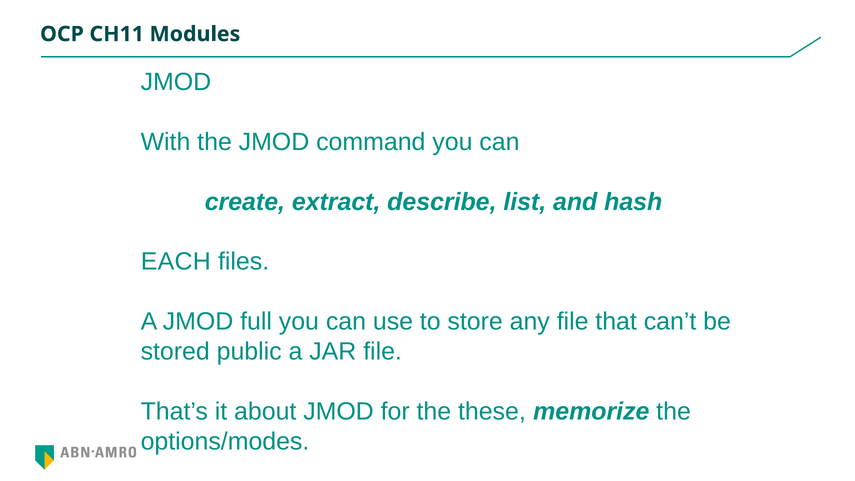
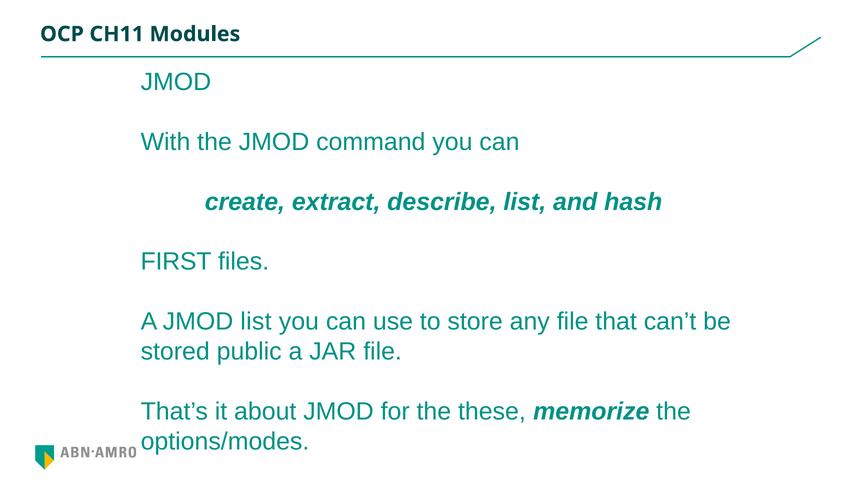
EACH: EACH -> FIRST (176, 262)
JMOD full: full -> list (256, 322)
